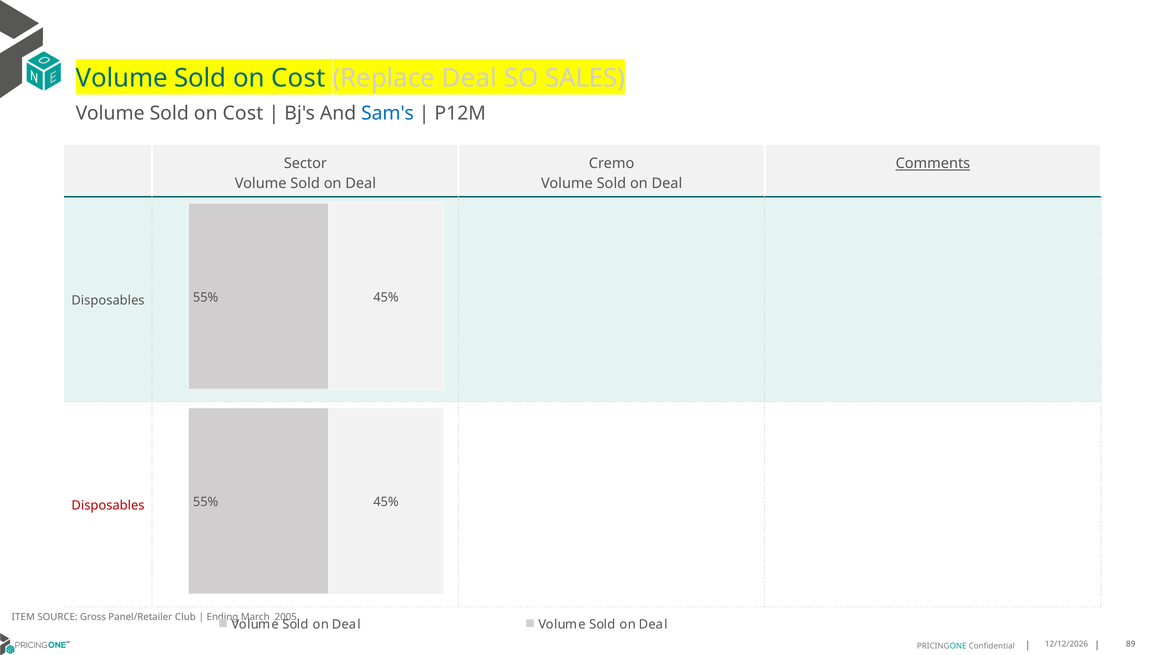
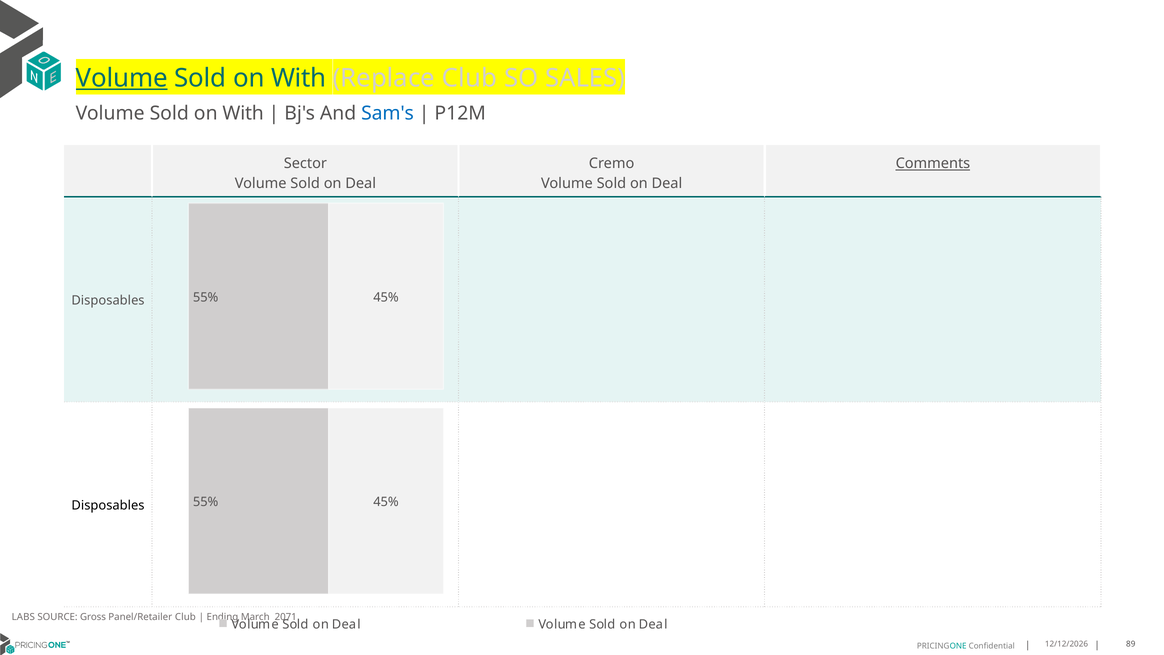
Volume underline: none -> present (122, 78)
Cost: Cost -> With (299, 78)
Replace Deal: Deal -> Club (469, 78)
Cost: Cost -> With (243, 113)
Disposables colour: red -> black (108, 505)
ITEM: ITEM -> LABS (23, 617)
2005: 2005 -> 2071 (286, 617)
